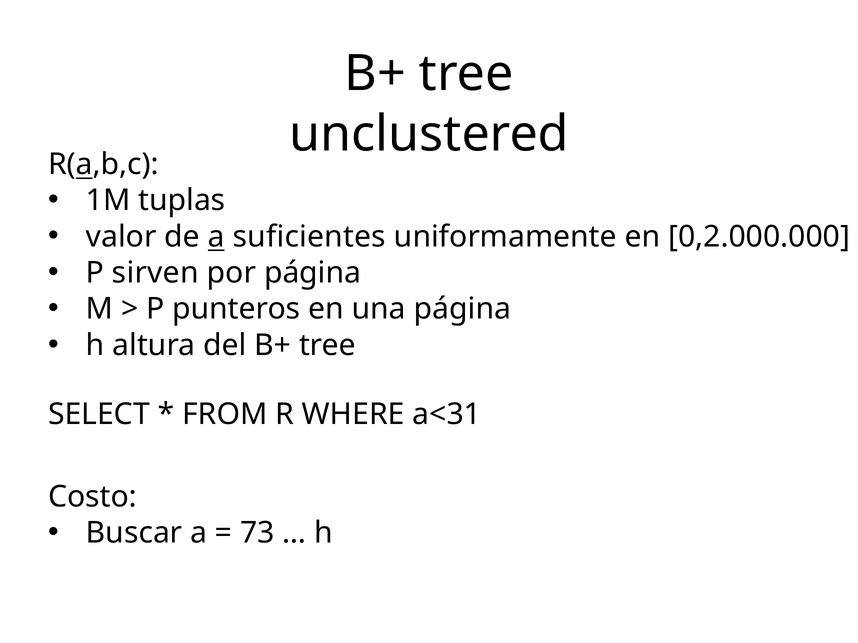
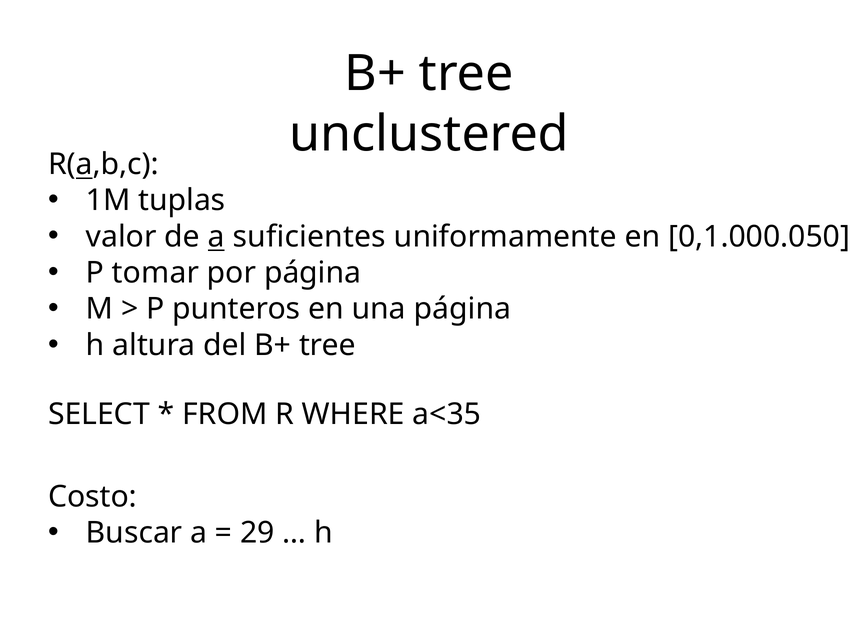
0,2.000.000: 0,2.000.000 -> 0,1.000.050 (759, 237)
sirven: sirven -> tomar (155, 273)
a<31: a<31 -> a<35 (447, 415)
73: 73 -> 29 (257, 533)
